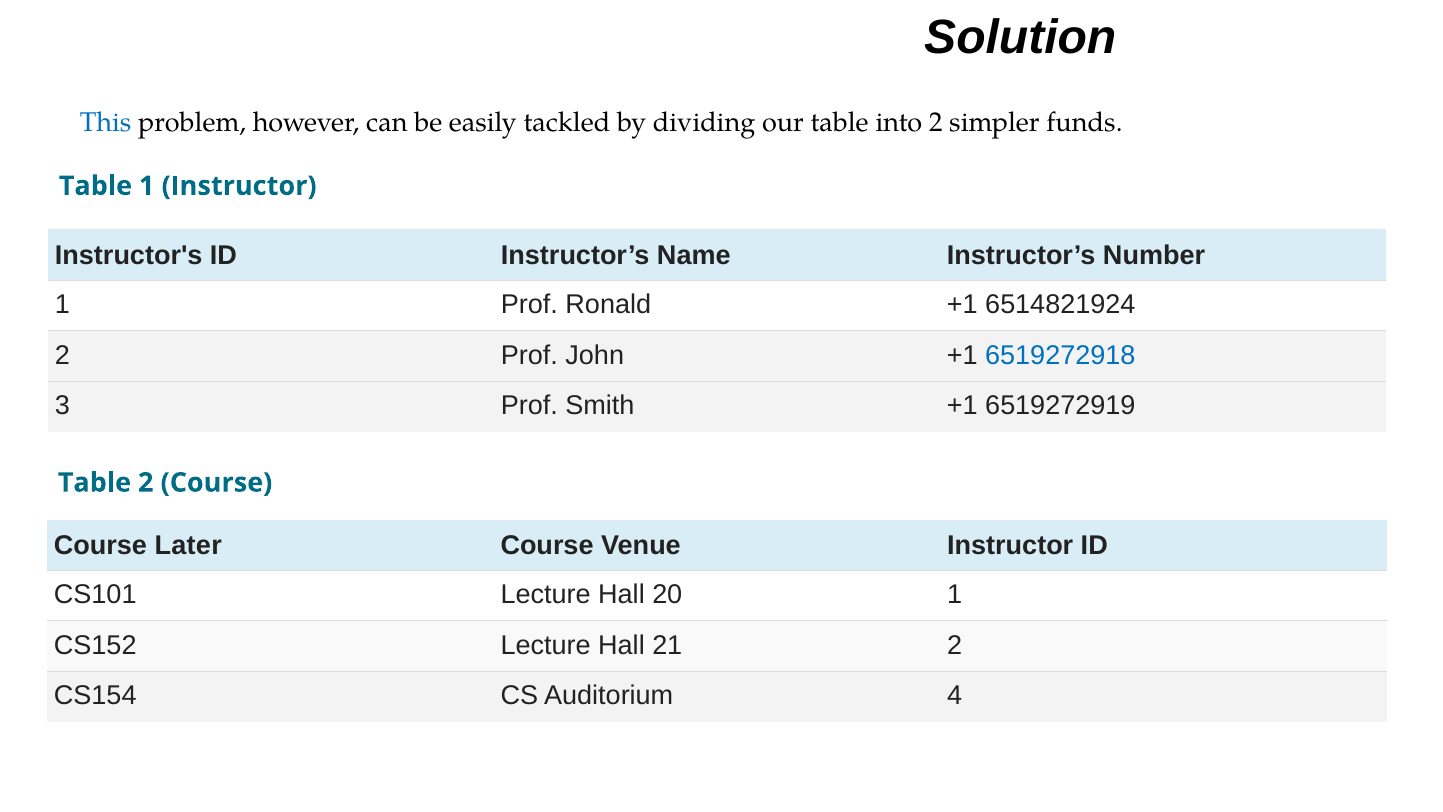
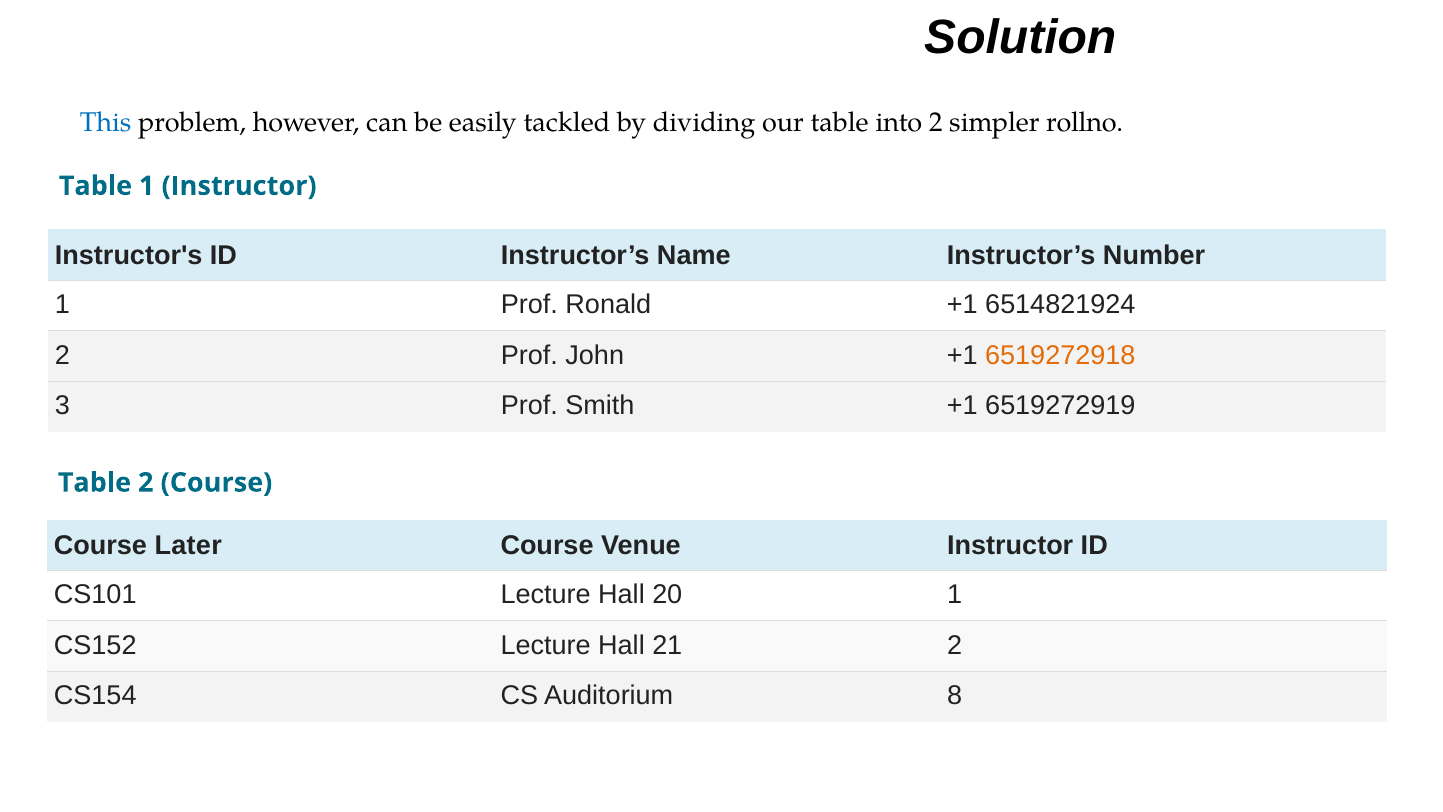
funds: funds -> rollno (1085, 123)
6519272918 colour: blue -> orange (1060, 355)
4: 4 -> 8 (955, 696)
